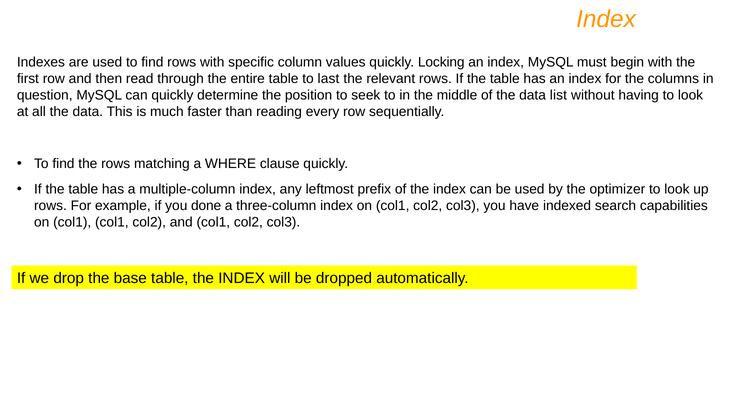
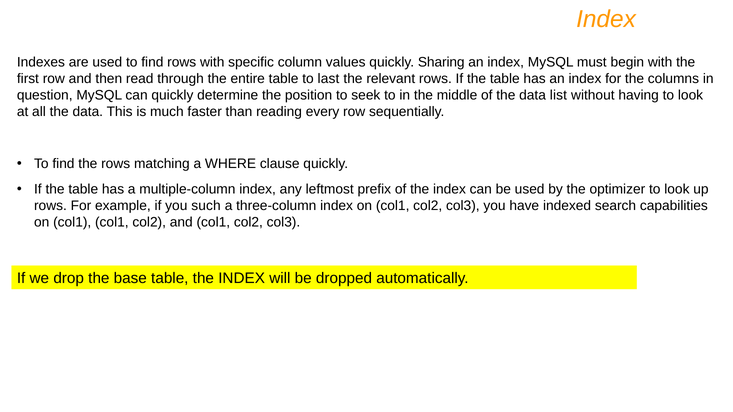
Locking: Locking -> Sharing (441, 62)
done: done -> such (206, 206)
